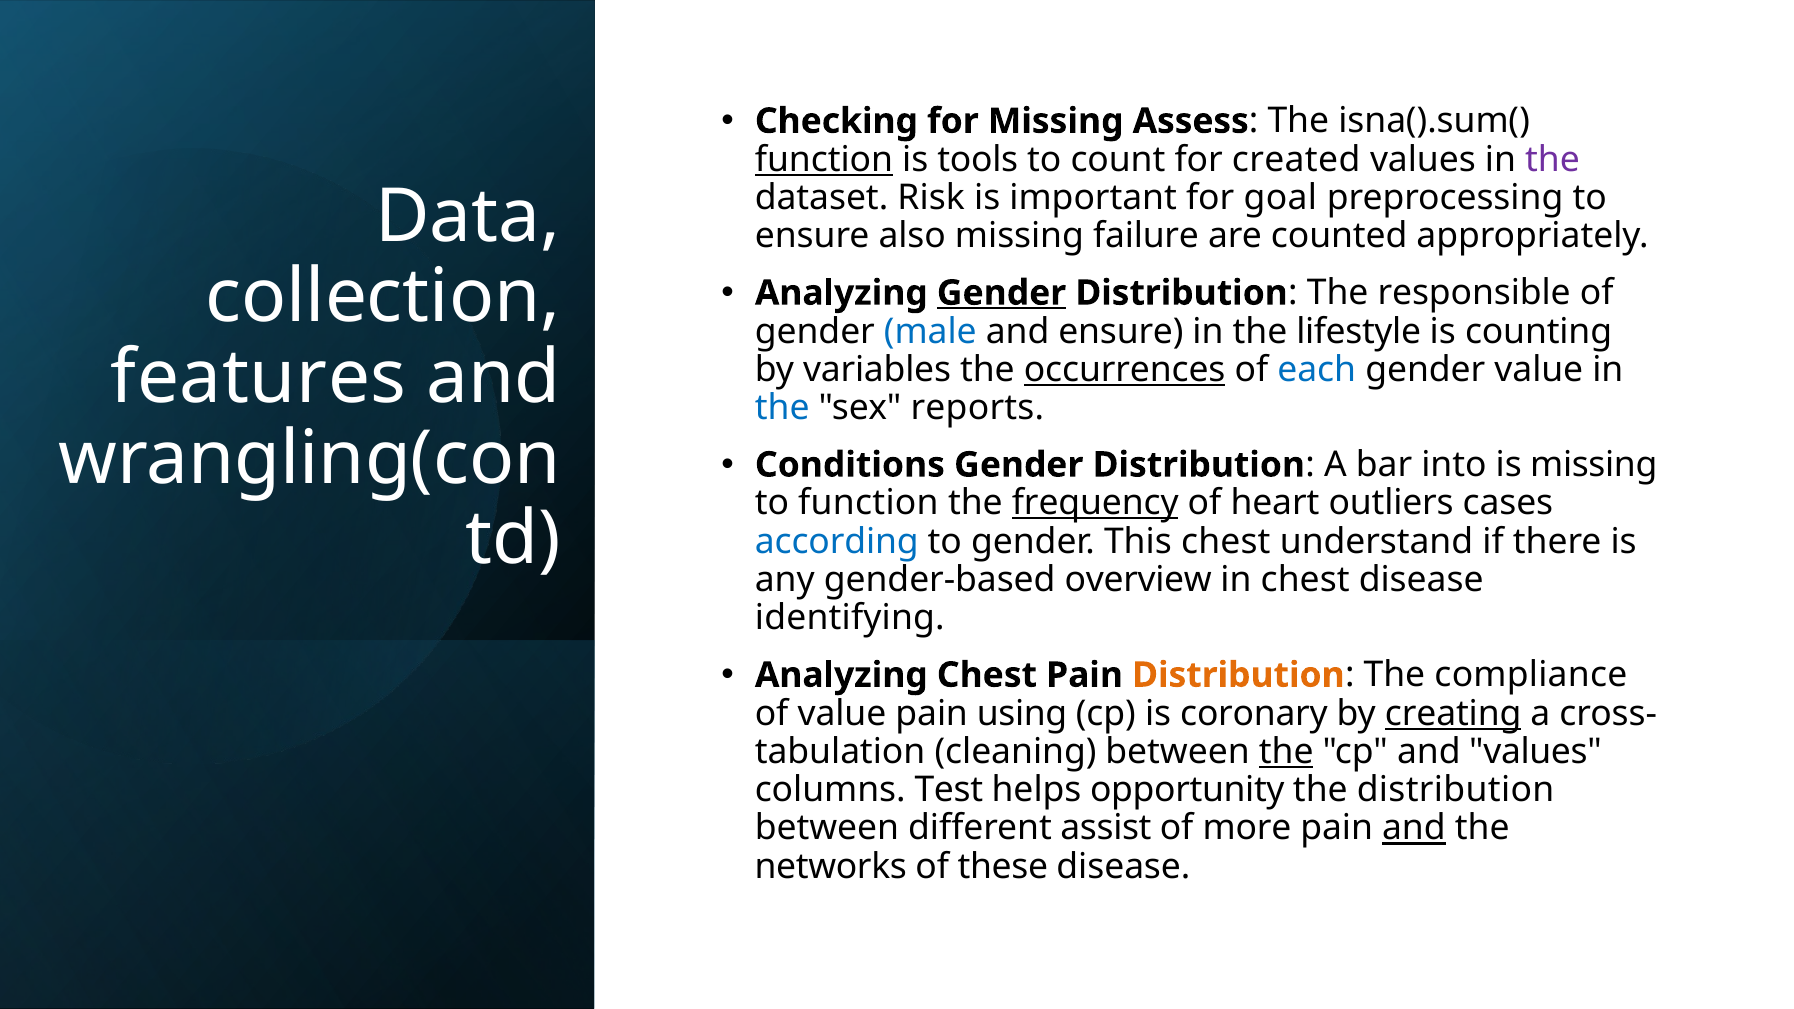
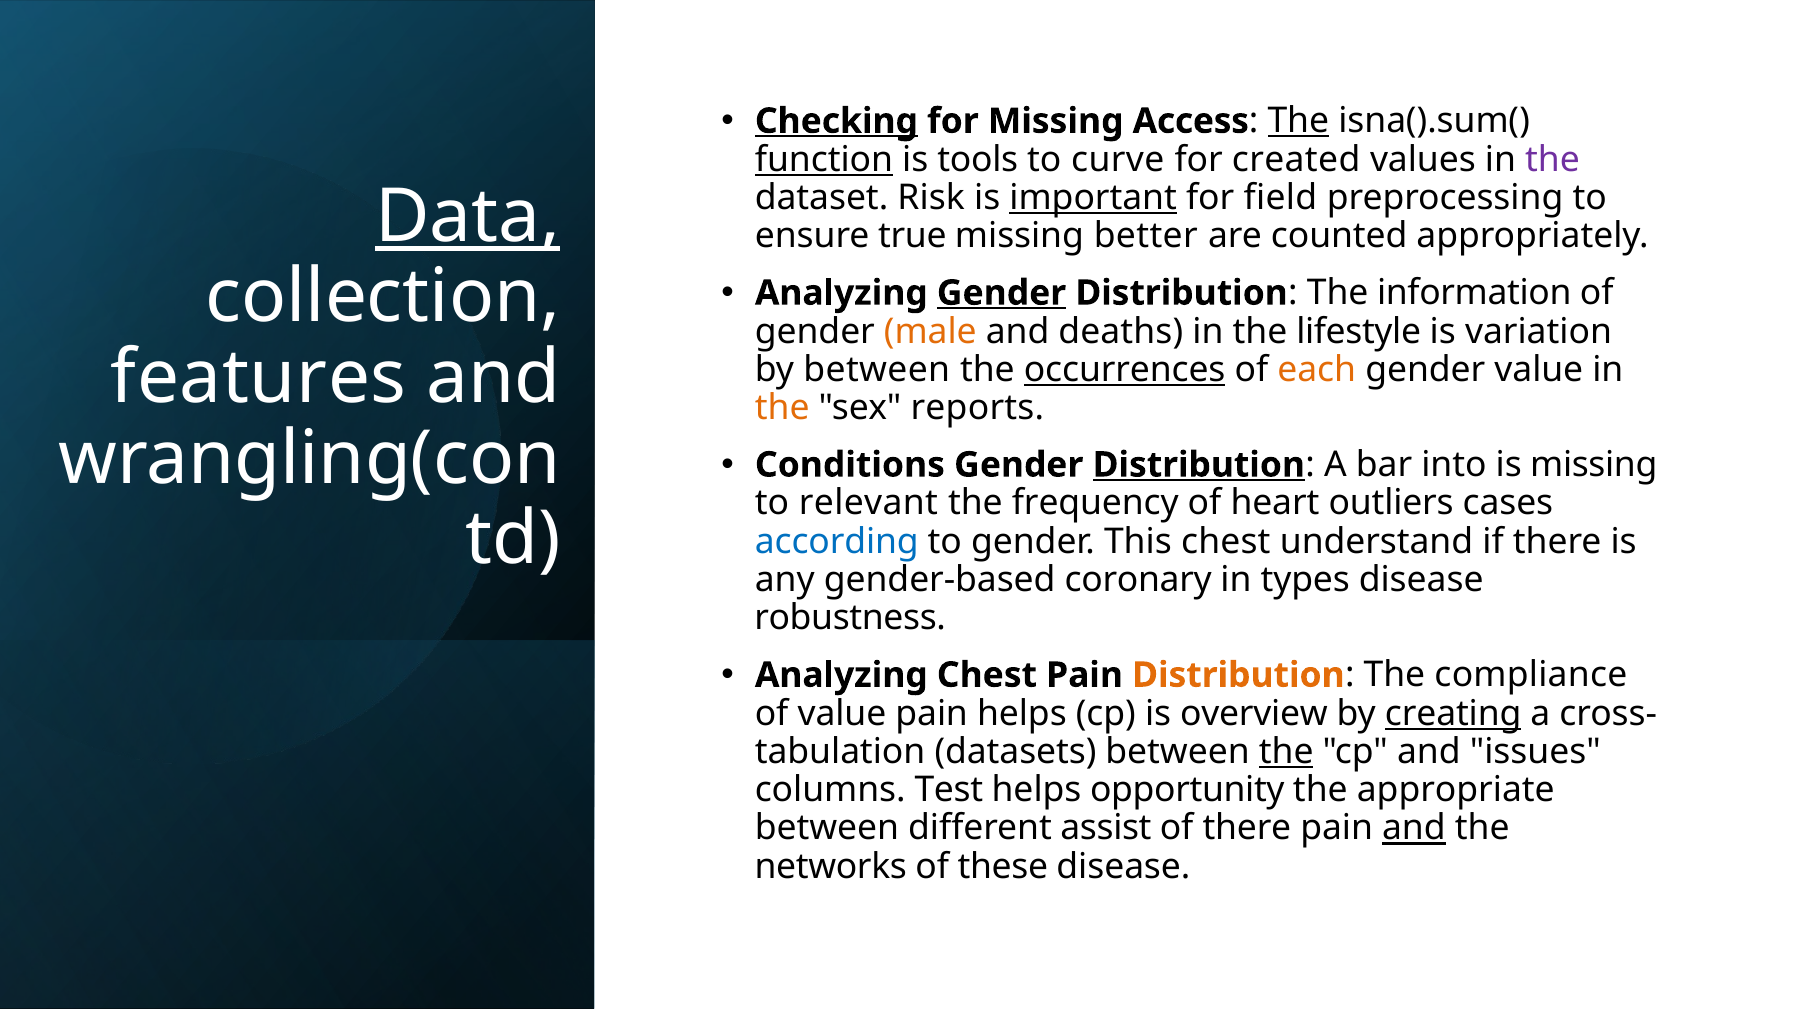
Checking underline: none -> present (836, 121)
Assess: Assess -> Access (1191, 121)
The underline: none -> present (1298, 121)
count: count -> curve (1118, 159)
important underline: none -> present (1093, 198)
goal: goal -> field (1280, 198)
Data underline: none -> present (468, 217)
also: also -> true (912, 236)
failure: failure -> better (1146, 236)
responsible: responsible -> information (1474, 293)
male colour: blue -> orange (930, 331)
and ensure: ensure -> deaths (1121, 331)
counting: counting -> variation (1538, 331)
by variables: variables -> between (877, 370)
each colour: blue -> orange (1317, 370)
the colour: blue -> orange (782, 408)
Distribution underline: none -> present (1199, 465)
to function: function -> relevant (868, 503)
frequency underline: present -> none (1095, 503)
overview: overview -> coronary (1138, 580)
in chest: chest -> types (1305, 580)
identifying: identifying -> robustness (850, 618)
pain using: using -> helps (1022, 713)
coronary: coronary -> overview (1254, 713)
cleaning: cleaning -> datasets (1016, 752)
and values: values -> issues (1535, 752)
the distribution: distribution -> appropriate (1456, 790)
of more: more -> there (1247, 828)
